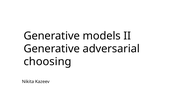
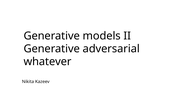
choosing: choosing -> whatever (48, 62)
